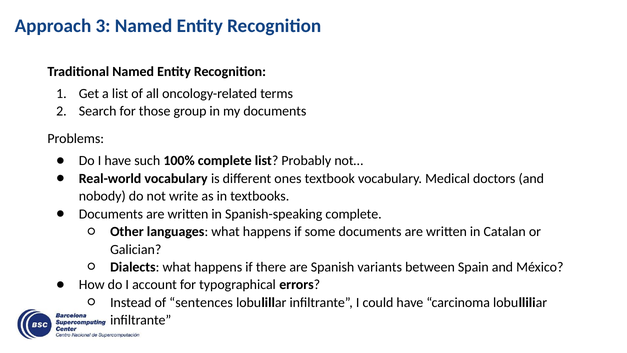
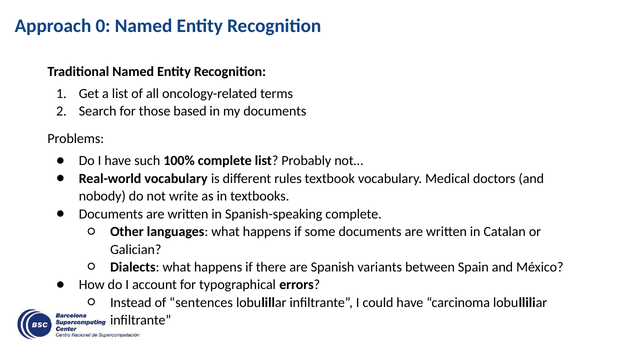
3: 3 -> 0 (103, 26)
group: group -> based (190, 111)
ones: ones -> rules (288, 178)
